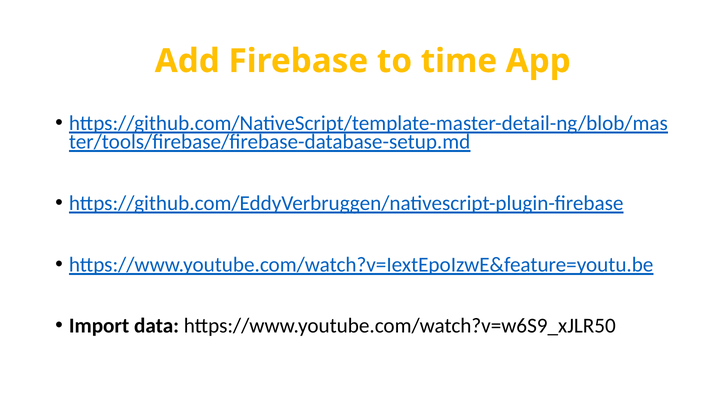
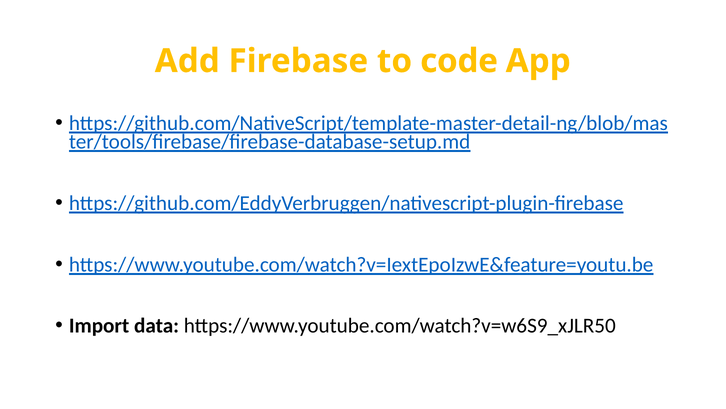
time: time -> code (459, 61)
